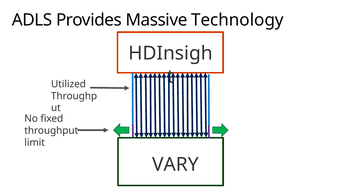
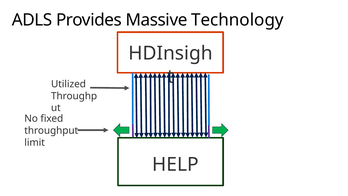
VARY: VARY -> HELP (175, 164)
